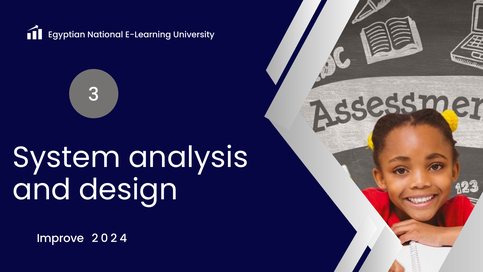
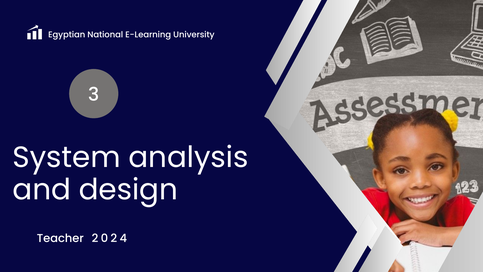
Improve: Improve -> Teacher (60, 238)
